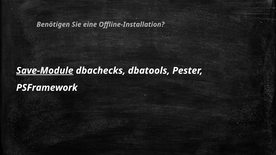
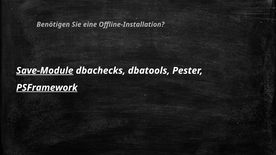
PSFramework underline: none -> present (47, 88)
